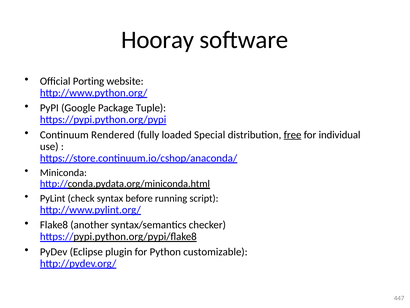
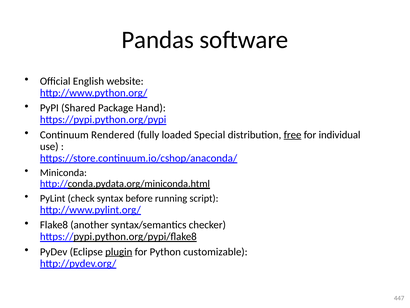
Hooray: Hooray -> Pandas (158, 40)
Porting: Porting -> English (88, 81)
Google: Google -> Shared (78, 108)
Tuple: Tuple -> Hand (151, 108)
plugin underline: none -> present (119, 251)
